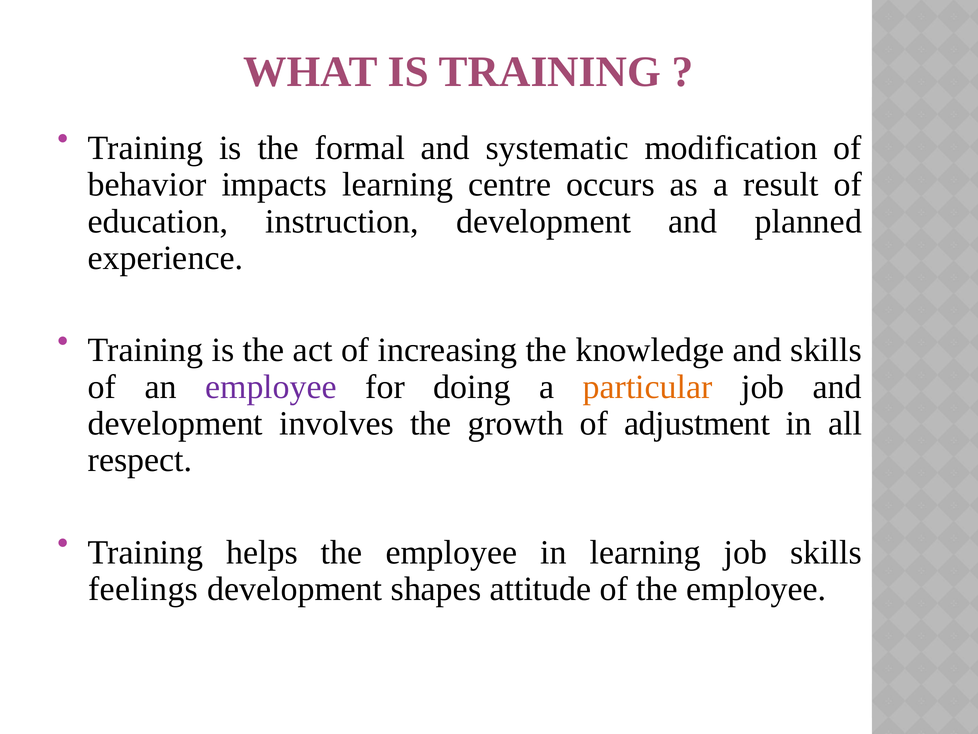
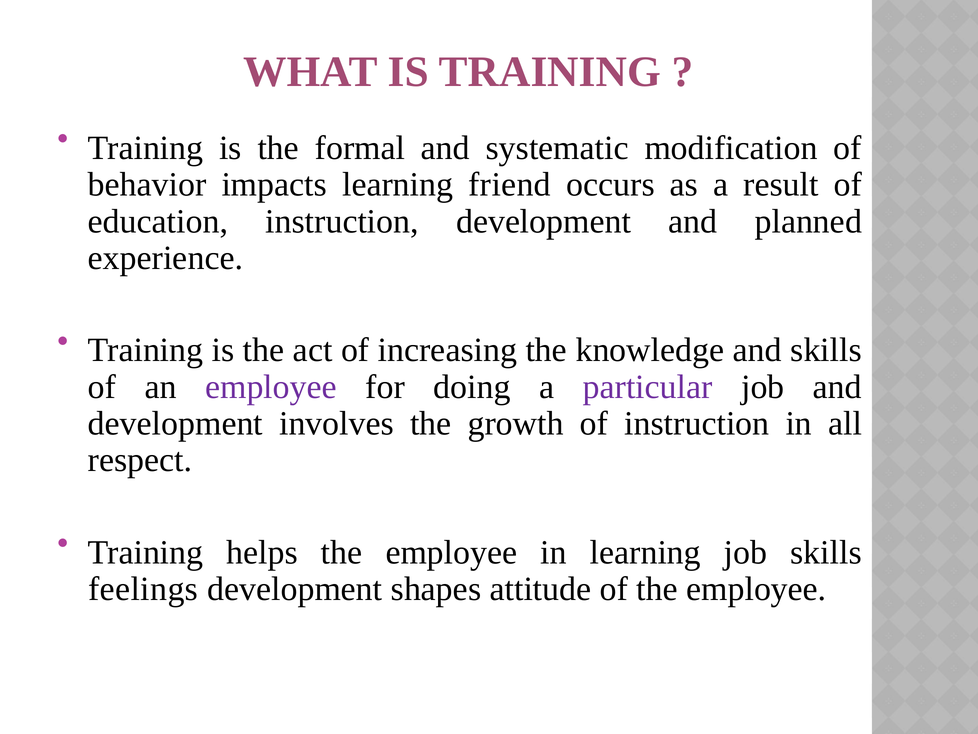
centre: centre -> friend (510, 185)
particular colour: orange -> purple (648, 387)
of adjustment: adjustment -> instruction (697, 423)
